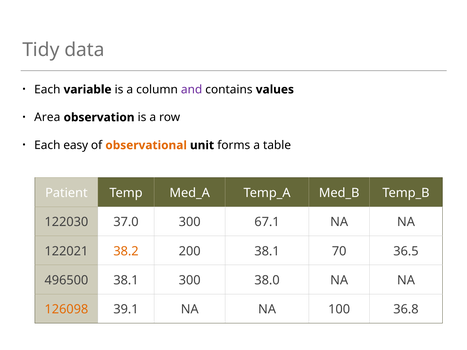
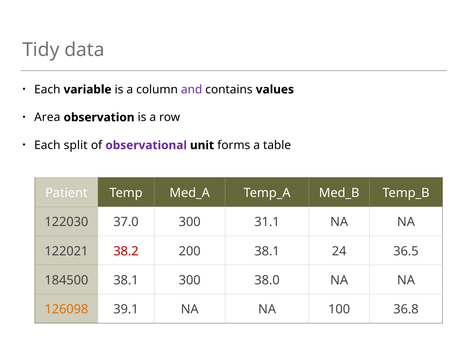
easy: easy -> split (76, 145)
observational colour: orange -> purple (146, 145)
67.1: 67.1 -> 31.1 (267, 222)
38.2 colour: orange -> red (126, 251)
70: 70 -> 24 (339, 251)
496500: 496500 -> 184500 (66, 280)
